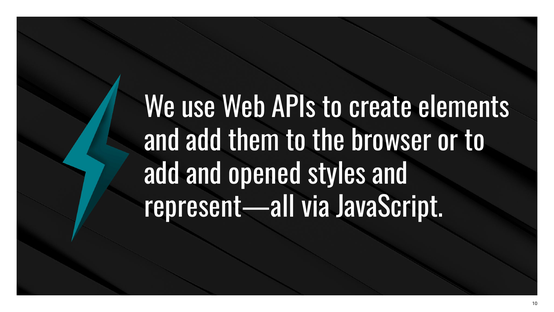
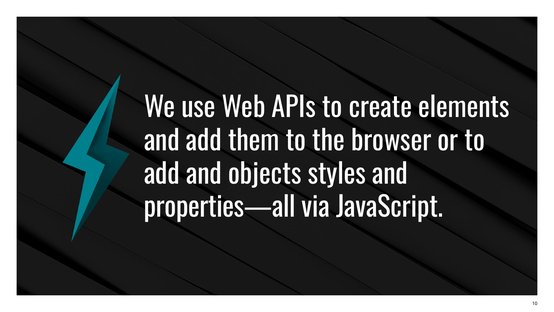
opened: opened -> objects (265, 174)
represent—all: represent—all -> properties—all (220, 208)
